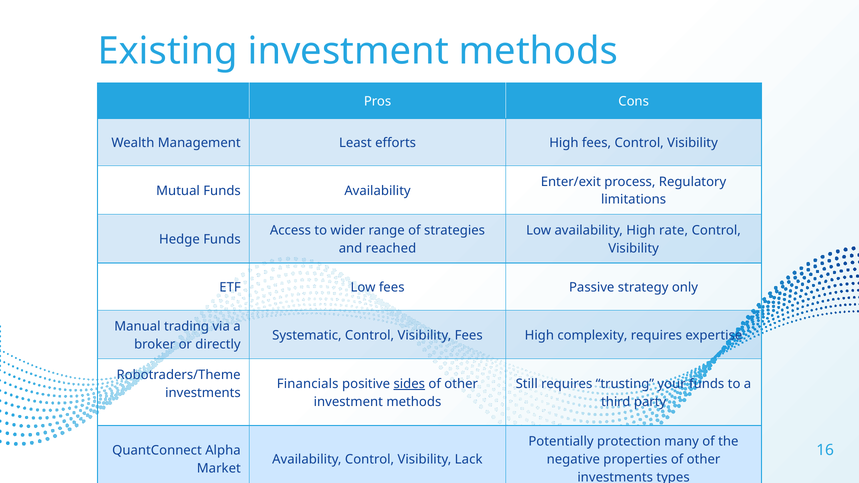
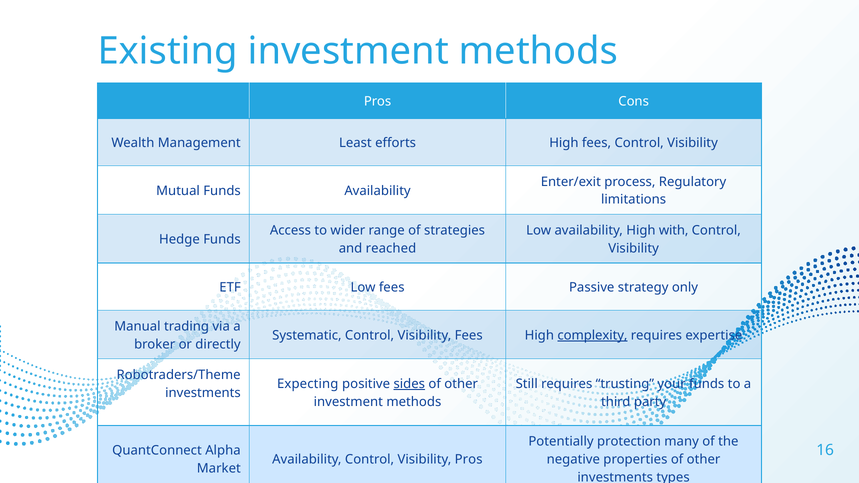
rate: rate -> with (674, 231)
complexity underline: none -> present (592, 335)
Financials: Financials -> Expecting (308, 384)
Visibility Lack: Lack -> Pros (469, 460)
